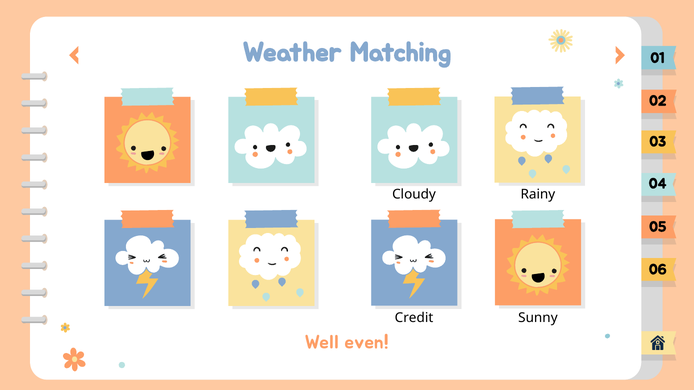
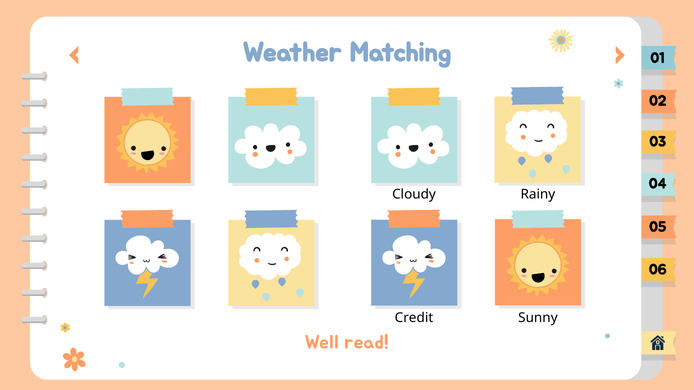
even: even -> read (367, 343)
